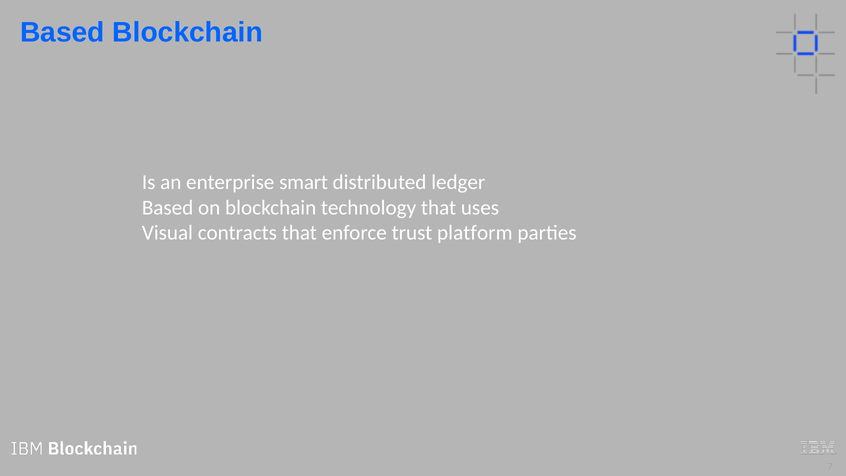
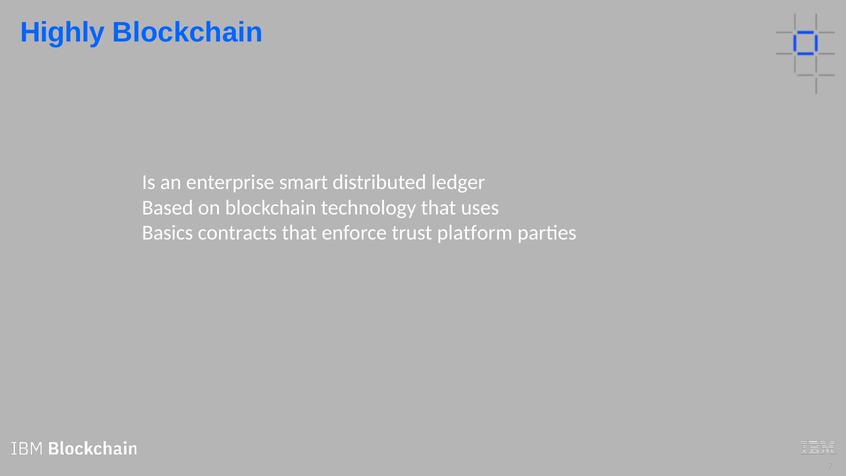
Based: Based -> Highly (62, 33)
Visual: Visual -> Basics (168, 233)
